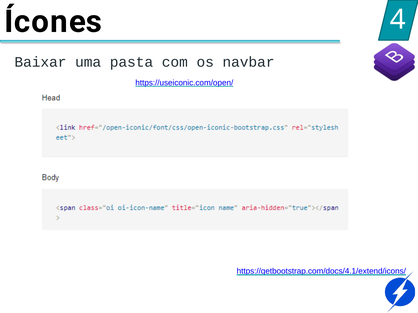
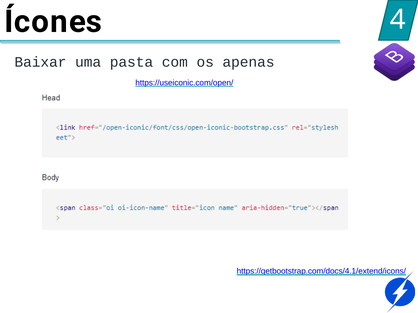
navbar: navbar -> apenas (249, 62)
